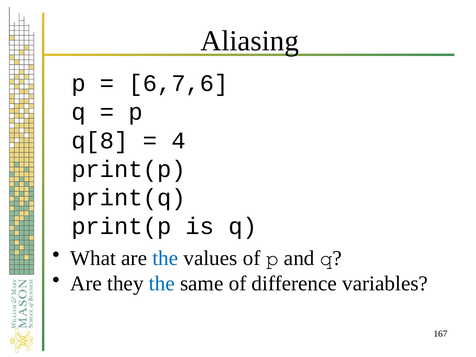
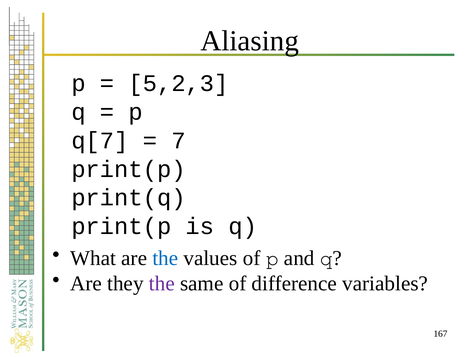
6,7,6: 6,7,6 -> 5,2,3 (178, 83)
q[8: q[8 -> q[7 (100, 141)
4: 4 -> 7 (178, 141)
the colour: blue -> purple (162, 284)
